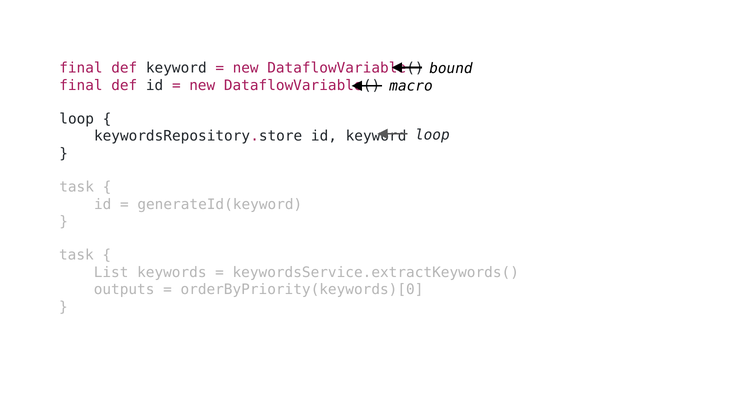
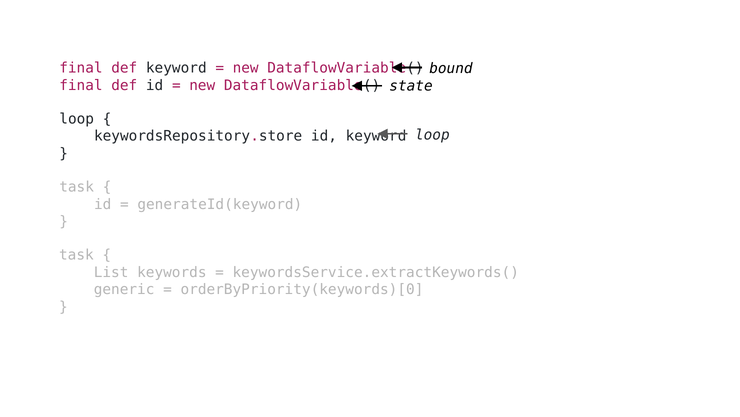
macro: macro -> state (411, 86)
outputs: outputs -> generic (124, 289)
